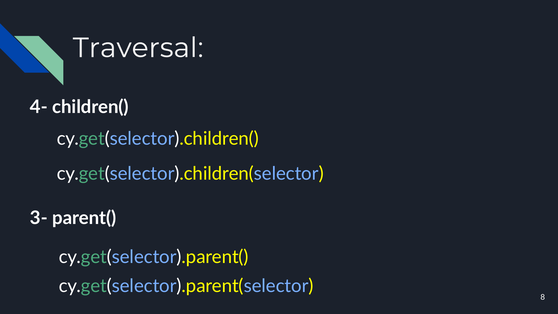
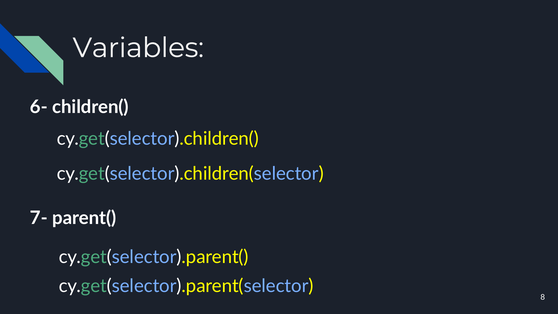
Traversal: Traversal -> Variables (138, 48)
4-: 4- -> 6- (39, 107)
3-: 3- -> 7- (39, 218)
